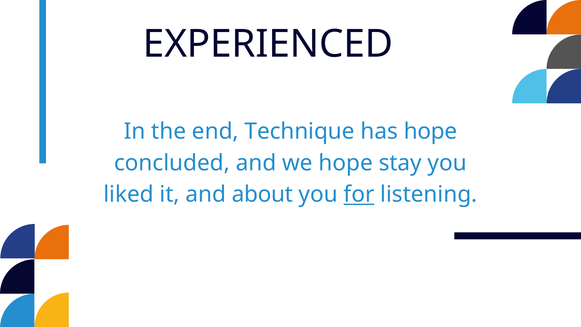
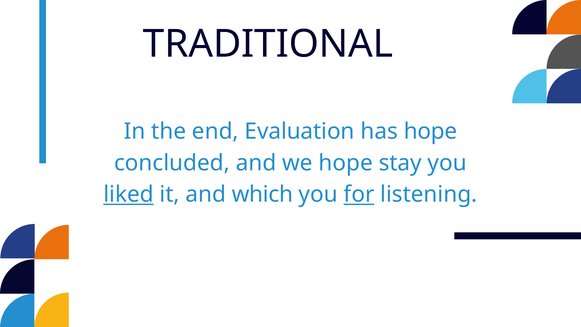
EXPERIENCED: EXPERIENCED -> TRADITIONAL (268, 44)
Technique: Technique -> Evaluation (300, 131)
liked underline: none -> present (129, 194)
about: about -> which (262, 194)
